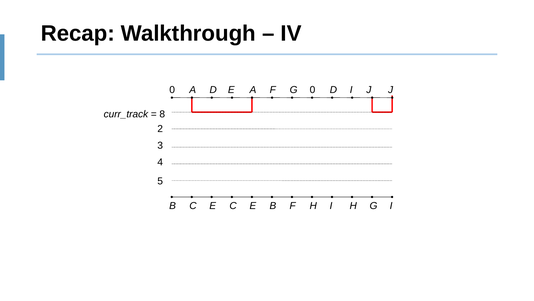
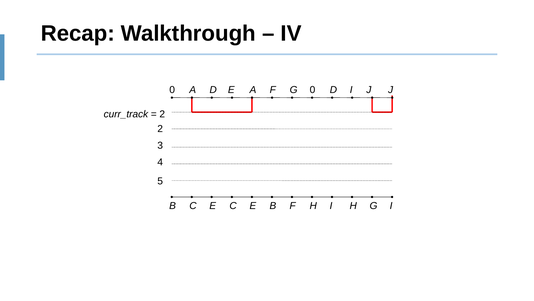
8: 8 -> 2 (162, 114)
